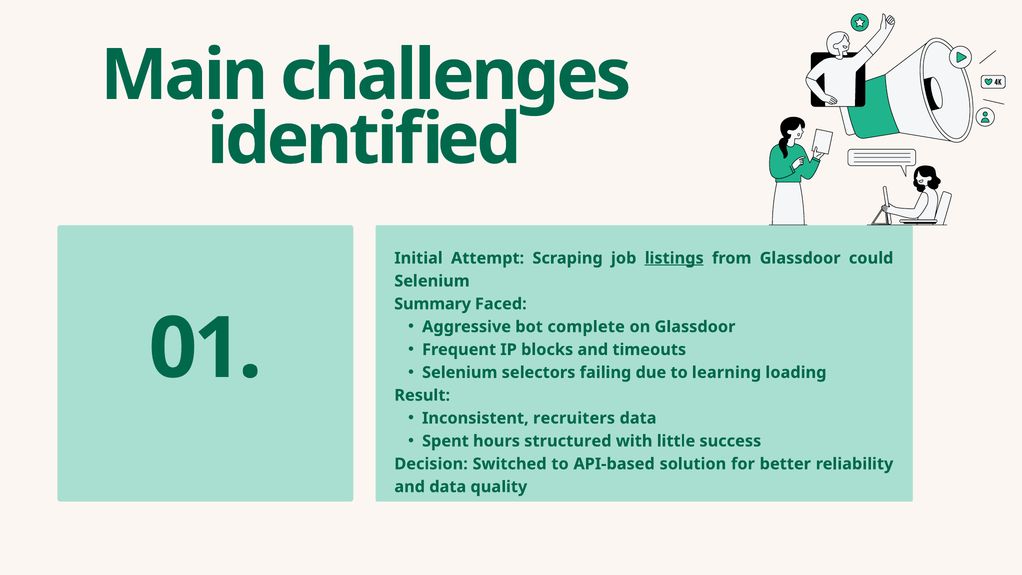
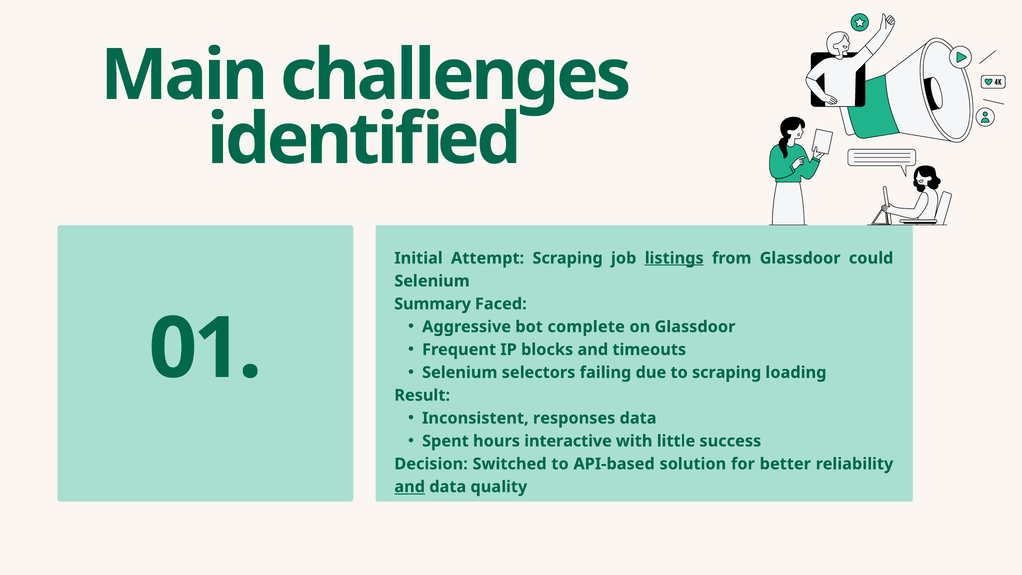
to learning: learning -> scraping (727, 372)
recruiters: recruiters -> responses (574, 418)
structured: structured -> interactive (568, 441)
and underline: none -> present (410, 487)
